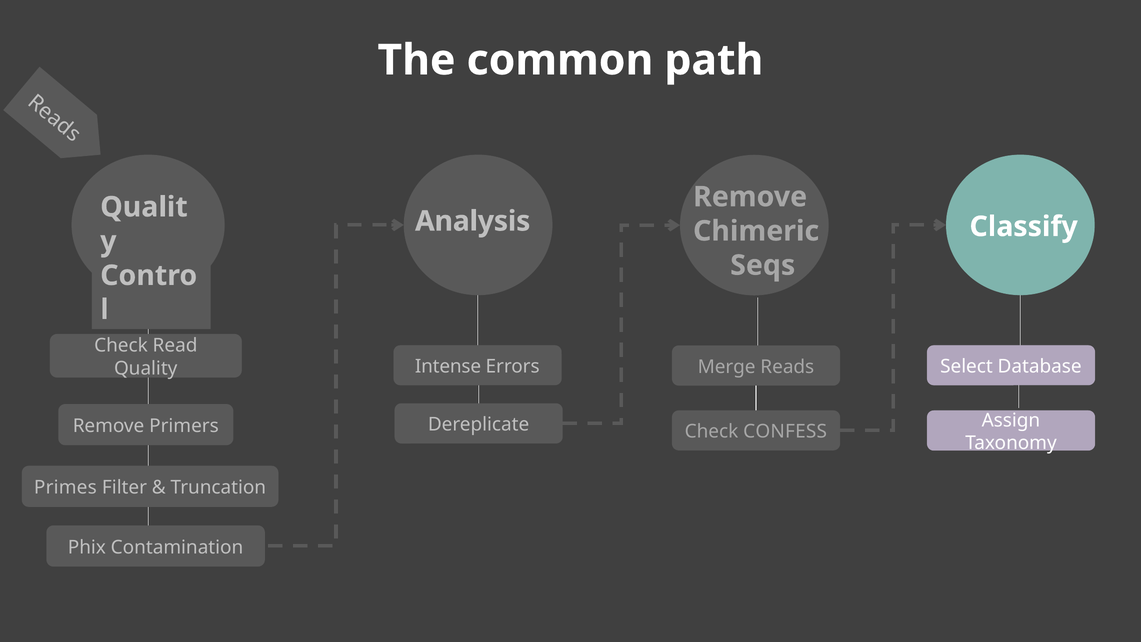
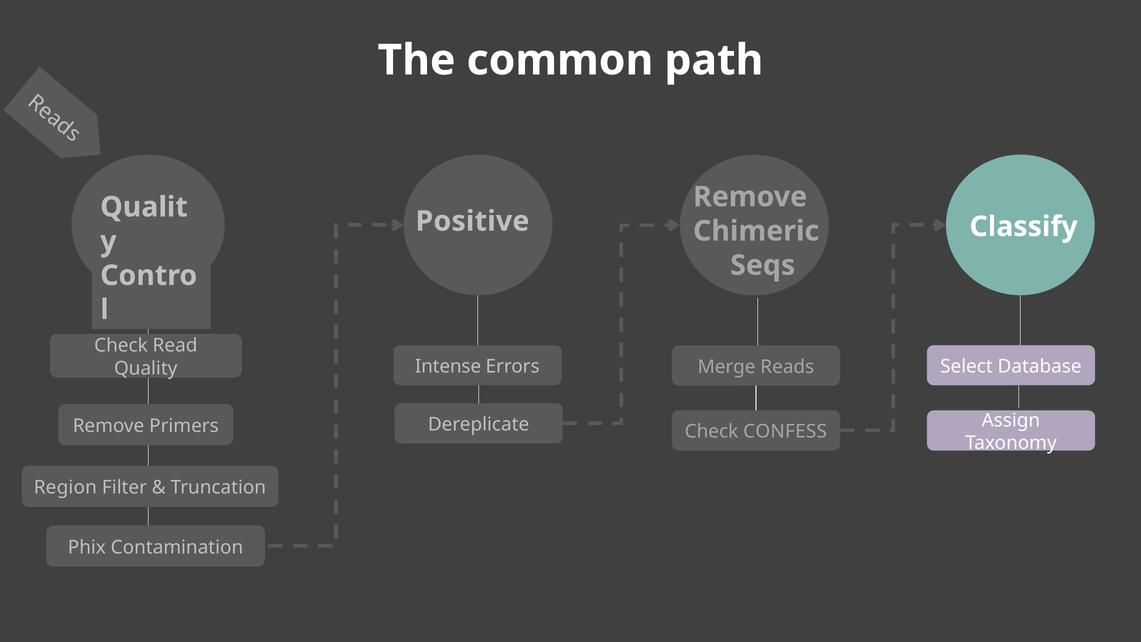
Analysis: Analysis -> Positive (472, 221)
Primes: Primes -> Region (65, 487)
